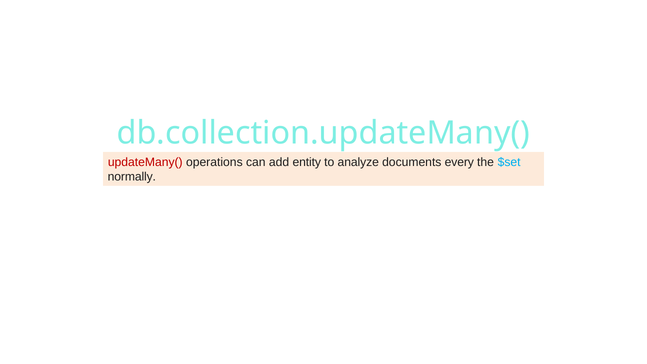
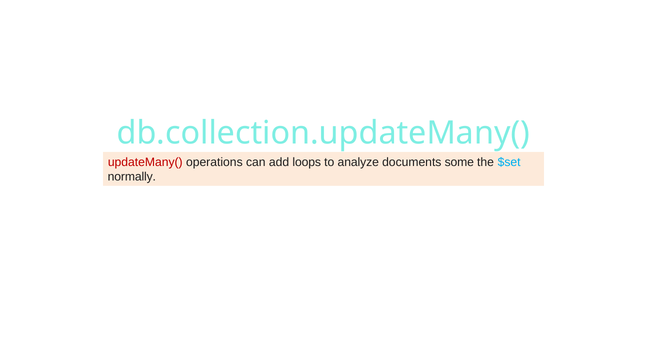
entity: entity -> loops (307, 162)
every: every -> some (459, 162)
